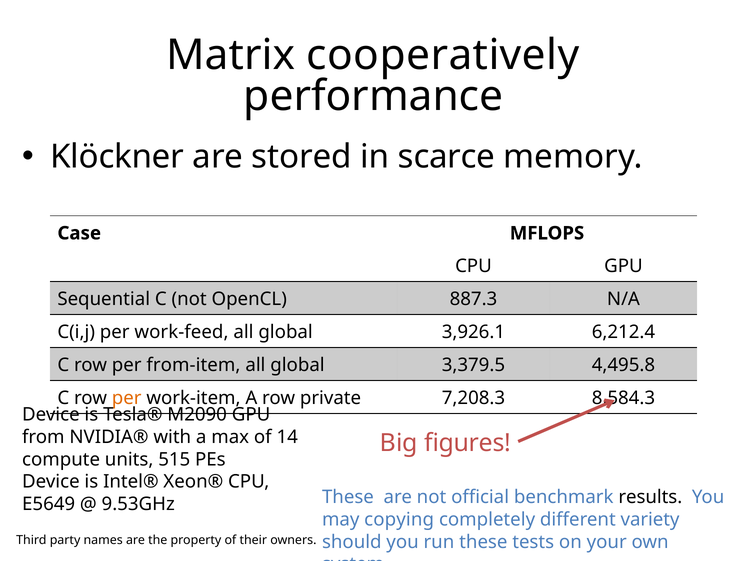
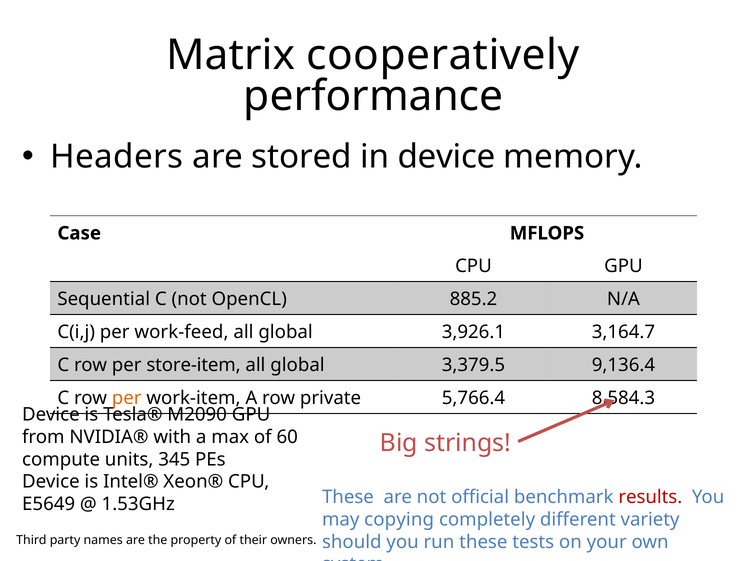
Klöckner: Klöckner -> Headers (117, 157)
in scarce: scarce -> device (447, 157)
887.3: 887.3 -> 885.2 (473, 299)
6,212.4: 6,212.4 -> 3,164.7 (623, 332)
from-item: from-item -> store-item (194, 365)
4,495.8: 4,495.8 -> 9,136.4 (623, 365)
7,208.3: 7,208.3 -> 5,766.4 (473, 397)
14: 14 -> 60 (287, 436)
figures: figures -> strings (468, 443)
515: 515 -> 345 (174, 459)
results colour: black -> red (650, 496)
9.53GHz: 9.53GHz -> 1.53GHz (138, 504)
